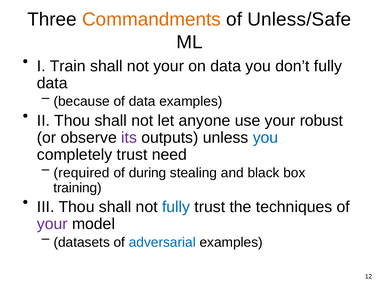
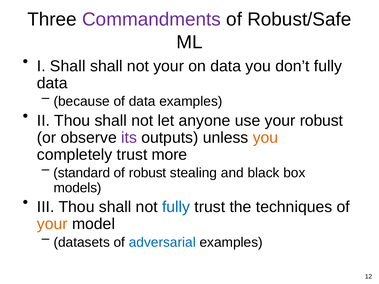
Commandments colour: orange -> purple (152, 19)
Unless/Safe: Unless/Safe -> Robust/Safe (299, 19)
I Train: Train -> Shall (68, 66)
you colour: blue -> orange (265, 138)
need: need -> more (169, 155)
required: required -> standard (82, 173)
of during: during -> robust (148, 173)
training: training -> models (78, 188)
your colour: purple -> orange (52, 224)
